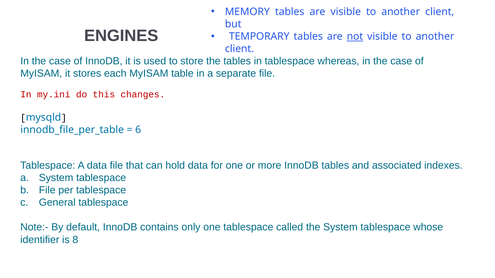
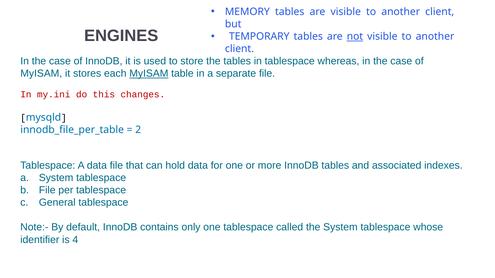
MyISAM underline: none -> present (149, 74)
6: 6 -> 2 (138, 130)
8: 8 -> 4 (75, 240)
